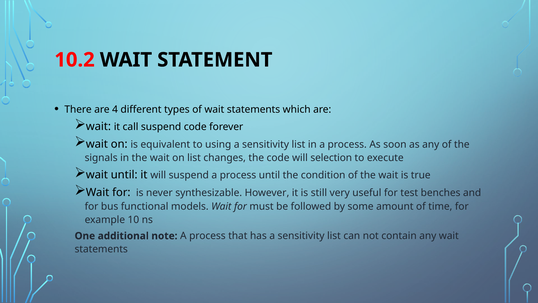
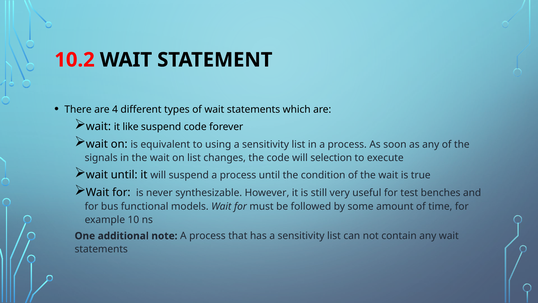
call: call -> like (131, 127)
